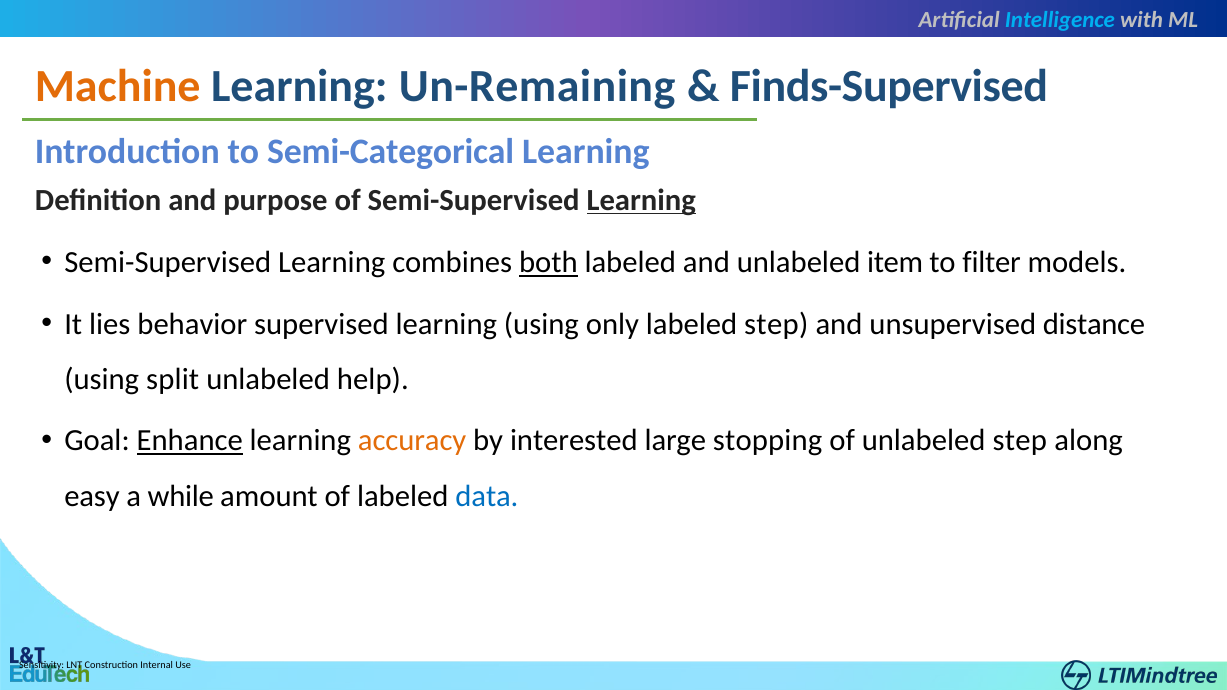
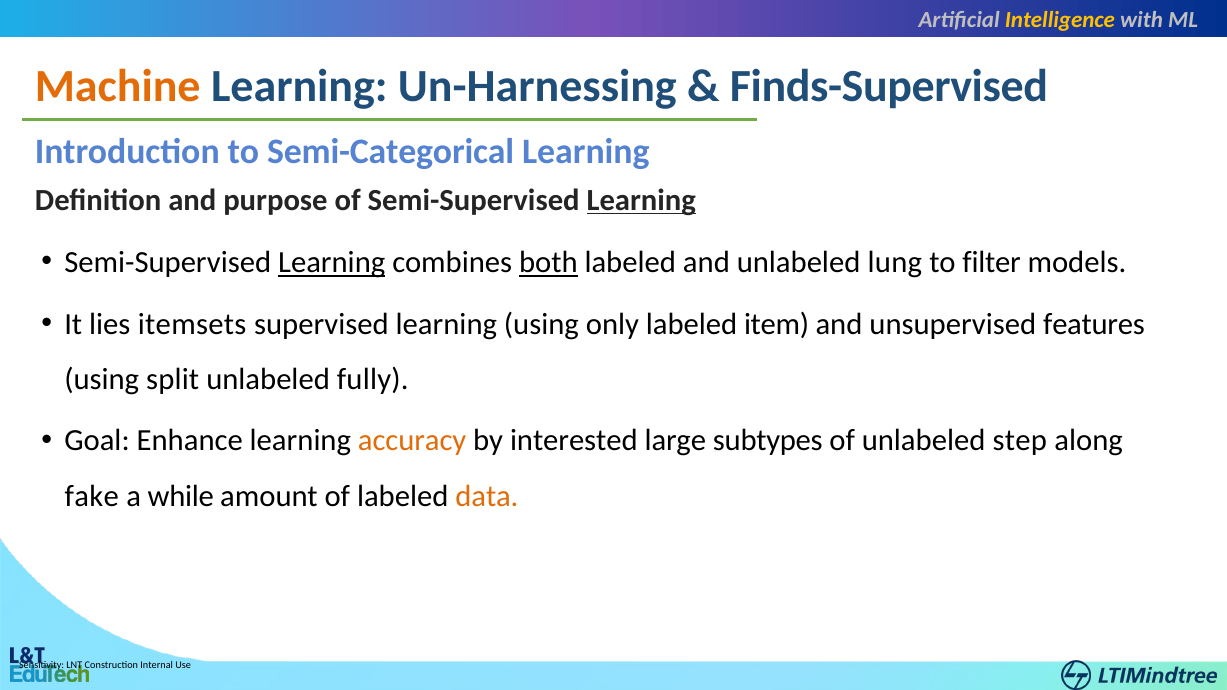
Intelligence colour: light blue -> yellow (1060, 20)
Un-Remaining: Un-Remaining -> Un-Harnessing (537, 86)
Learning underline: none -> present (332, 262)
item: item -> lung (895, 262)
behavior: behavior -> itemsets (192, 324)
labeled step: step -> item (777, 324)
distance: distance -> features (1094, 324)
help: help -> fully (373, 379)
Enhance underline: present -> none (190, 441)
stopping: stopping -> subtypes (768, 441)
easy: easy -> fake (92, 496)
data colour: blue -> orange (487, 496)
